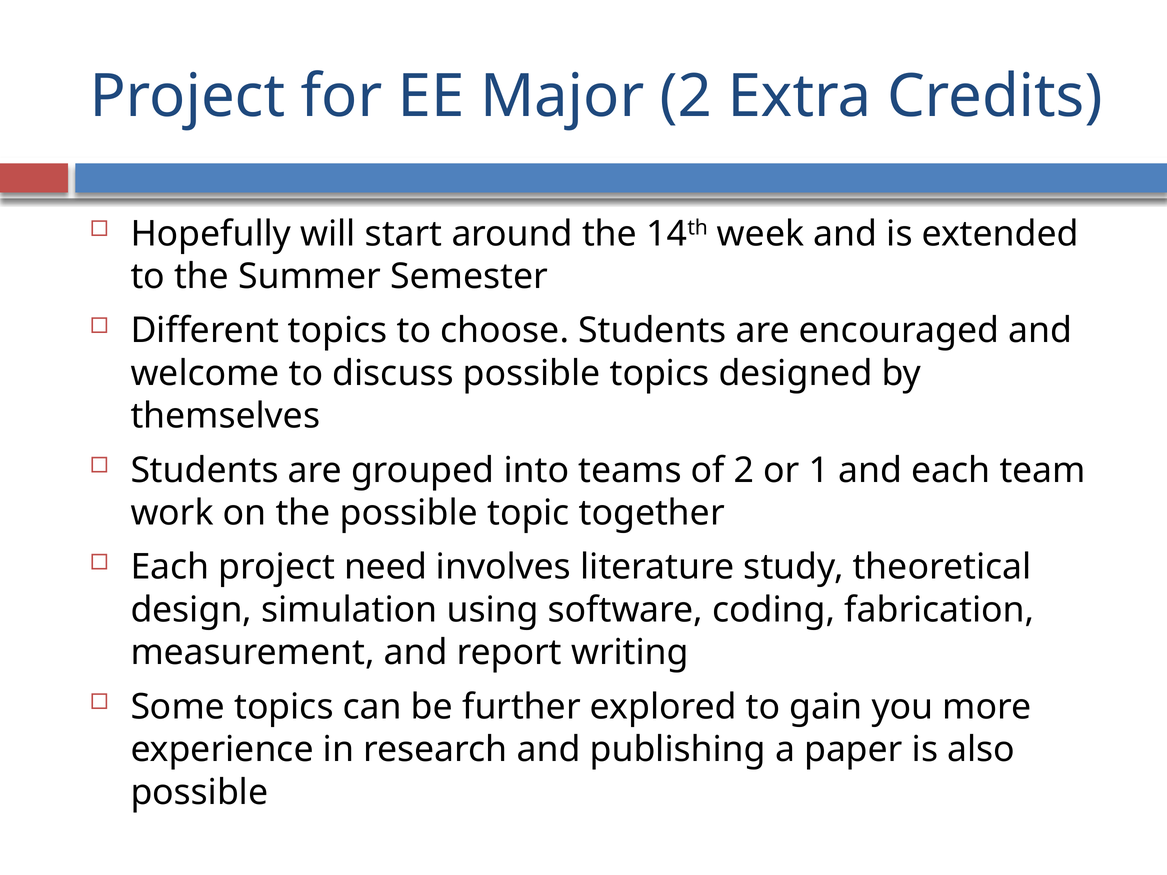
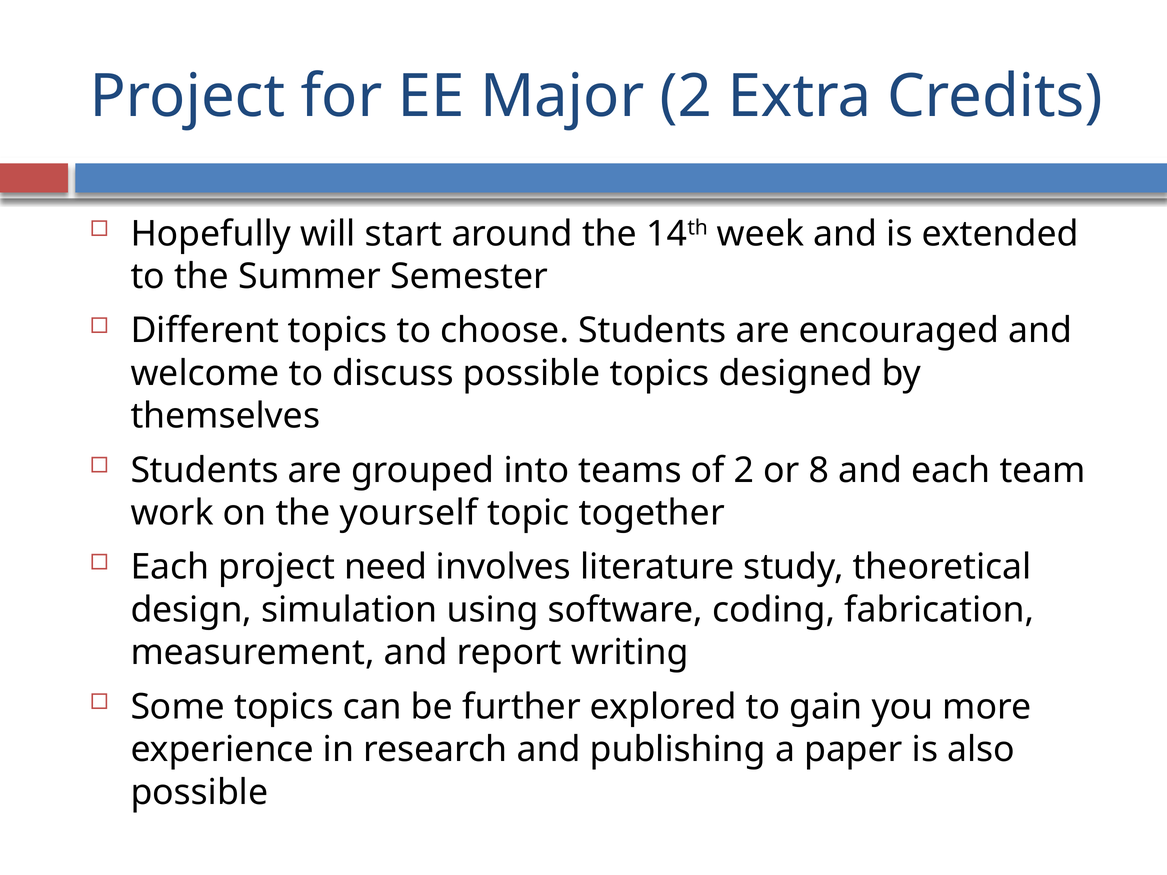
1: 1 -> 8 (819, 470)
the possible: possible -> yourself (409, 513)
